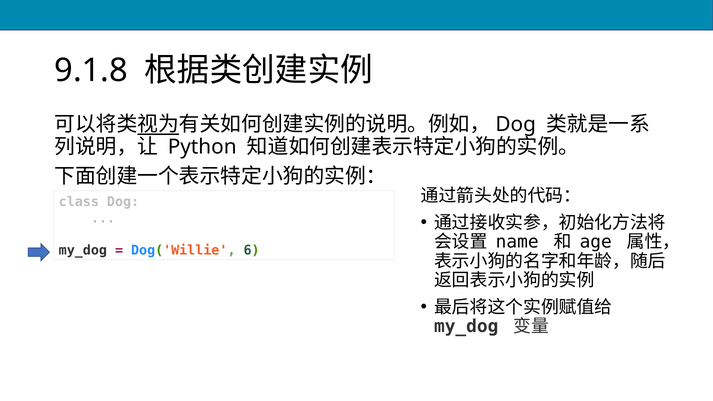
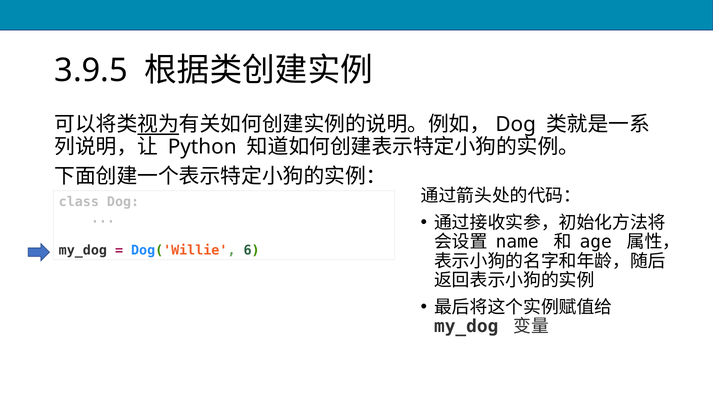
9.1.8: 9.1.8 -> 3.9.5 (91, 71)
